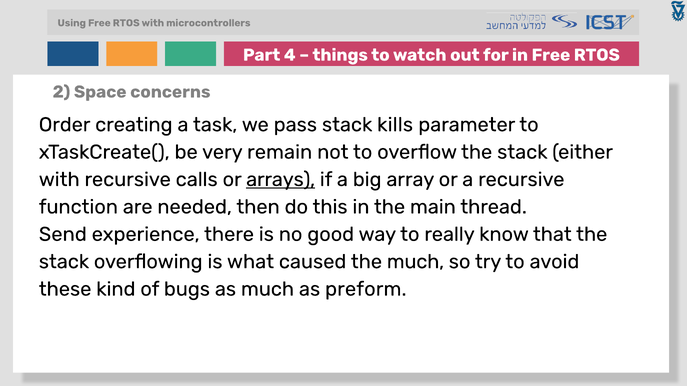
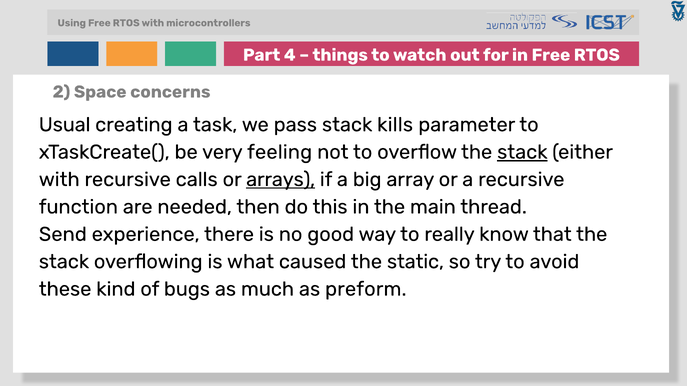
Order: Order -> Usual (65, 125)
remain: remain -> feeling (280, 152)
stack underline: none -> present (522, 152)
the much: much -> static (415, 262)
